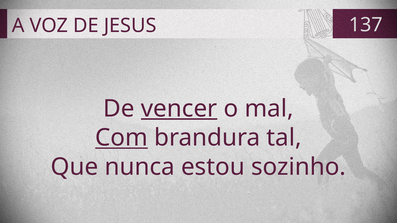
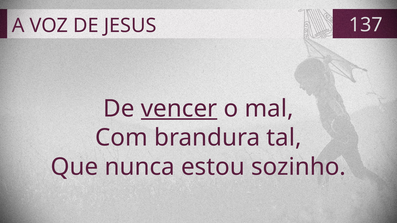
Com underline: present -> none (121, 138)
